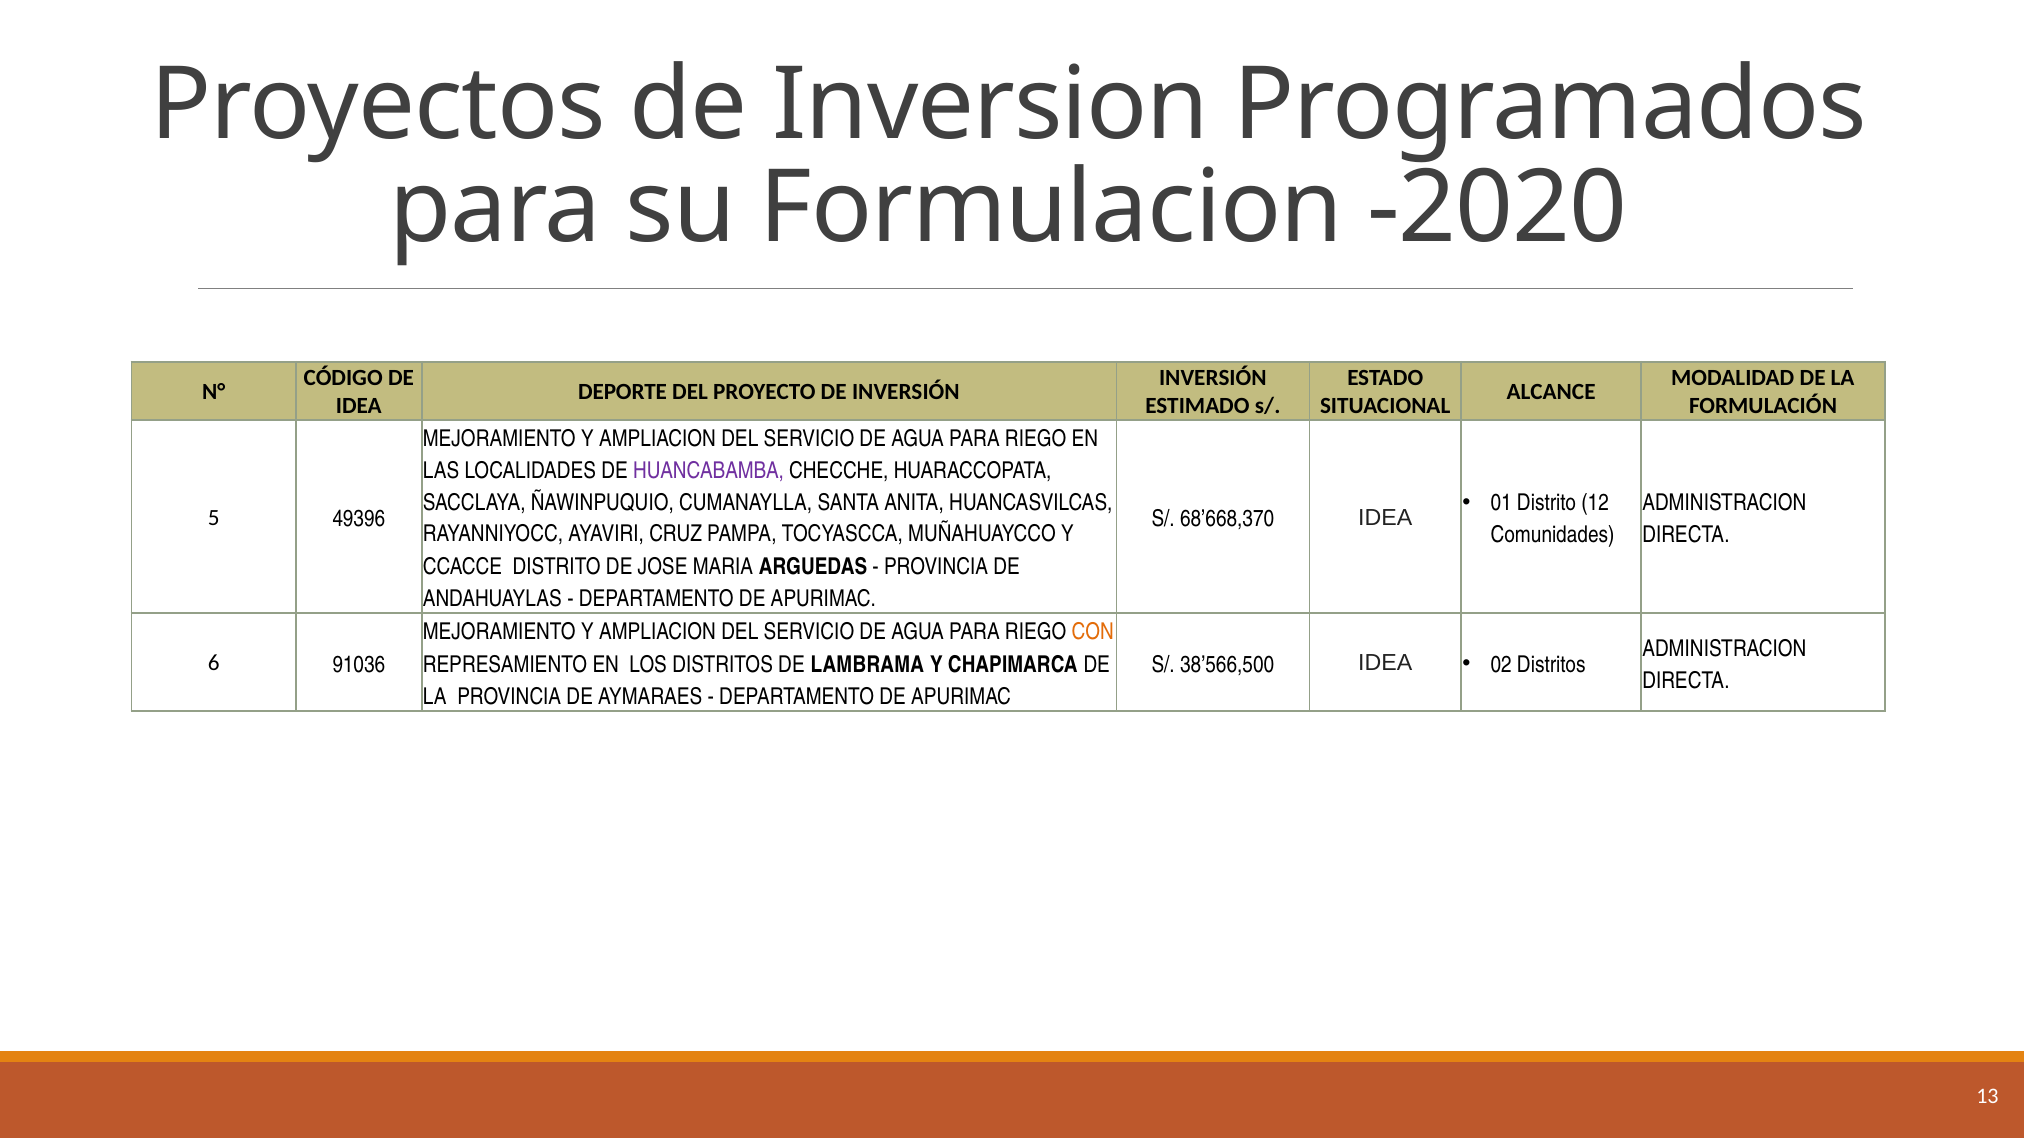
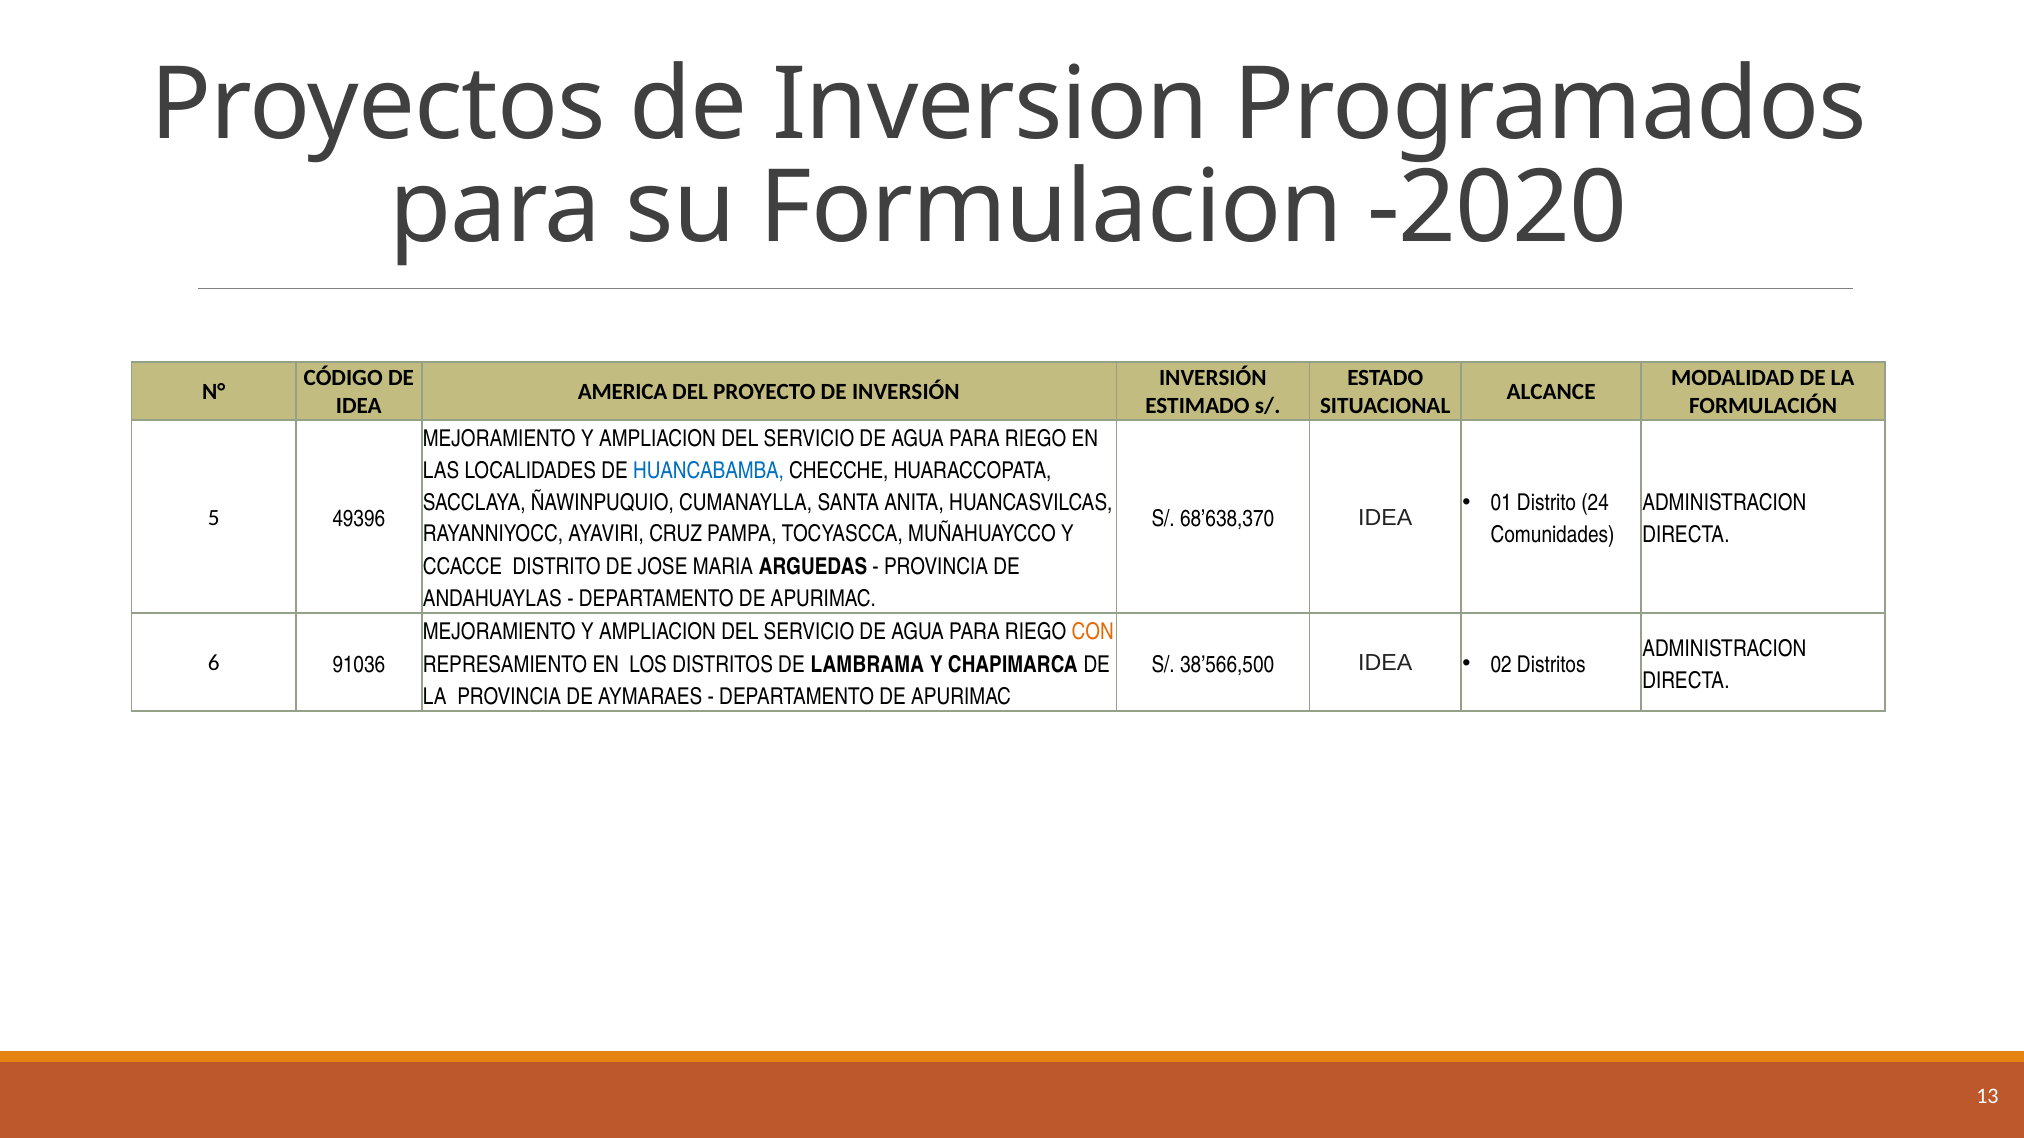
DEPORTE: DEPORTE -> AMERICA (623, 392)
HUANCABAMBA colour: purple -> blue (709, 471)
12: 12 -> 24 (1595, 503)
68’668,370: 68’668,370 -> 68’638,370 (1227, 519)
